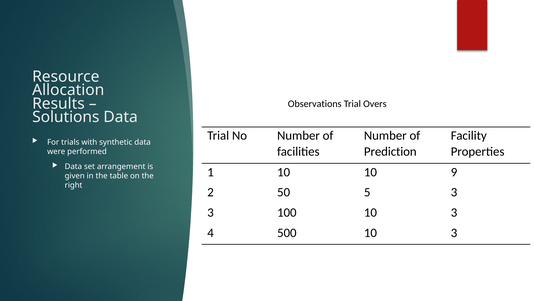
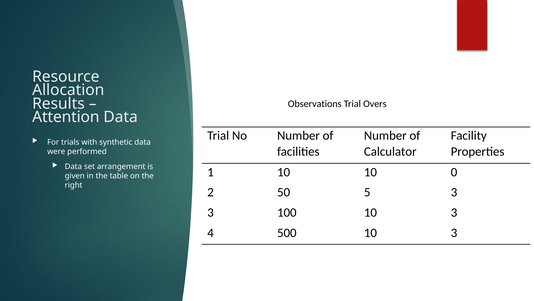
Solutions: Solutions -> Attention (66, 117)
Prediction: Prediction -> Calculator (390, 151)
9: 9 -> 0 (454, 172)
